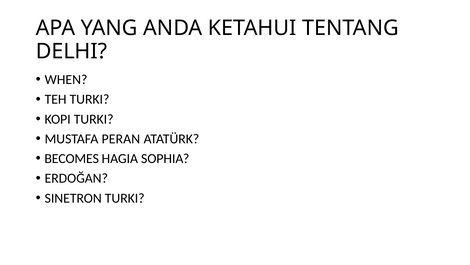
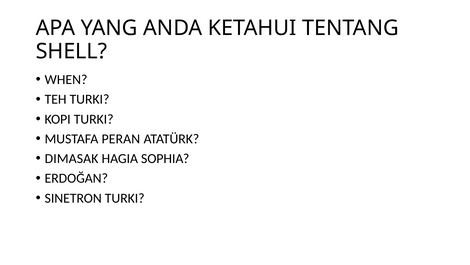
DELHI: DELHI -> SHELL (71, 51)
BECOMES: BECOMES -> DIMASAK (72, 158)
